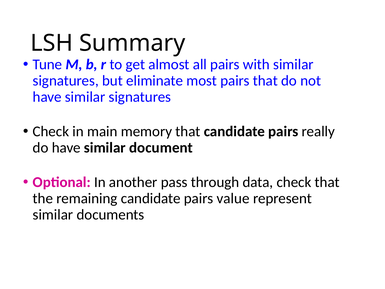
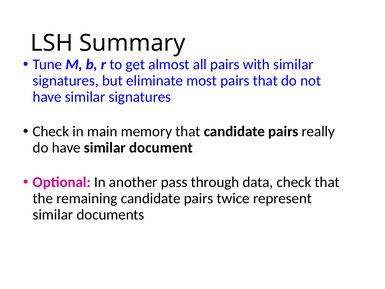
value: value -> twice (233, 198)
